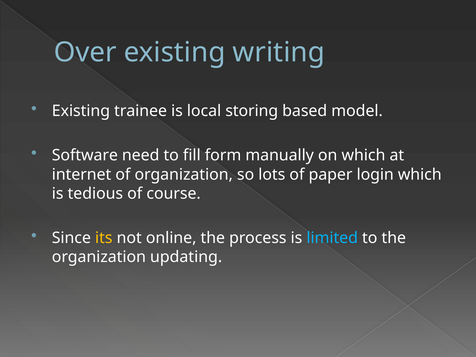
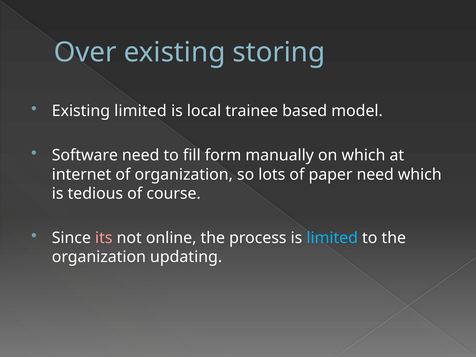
writing: writing -> storing (279, 52)
Existing trainee: trainee -> limited (140, 111)
storing: storing -> trainee (252, 111)
paper login: login -> need (375, 174)
its colour: yellow -> pink (104, 238)
